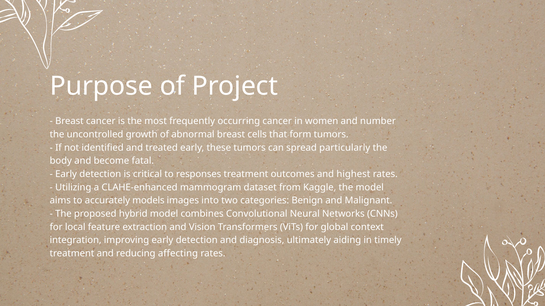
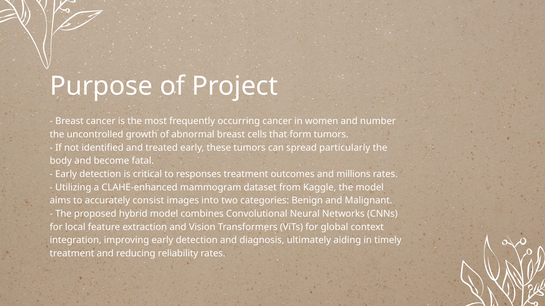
highest: highest -> millions (353, 174)
models: models -> consist (148, 201)
affecting: affecting -> reliability (178, 254)
